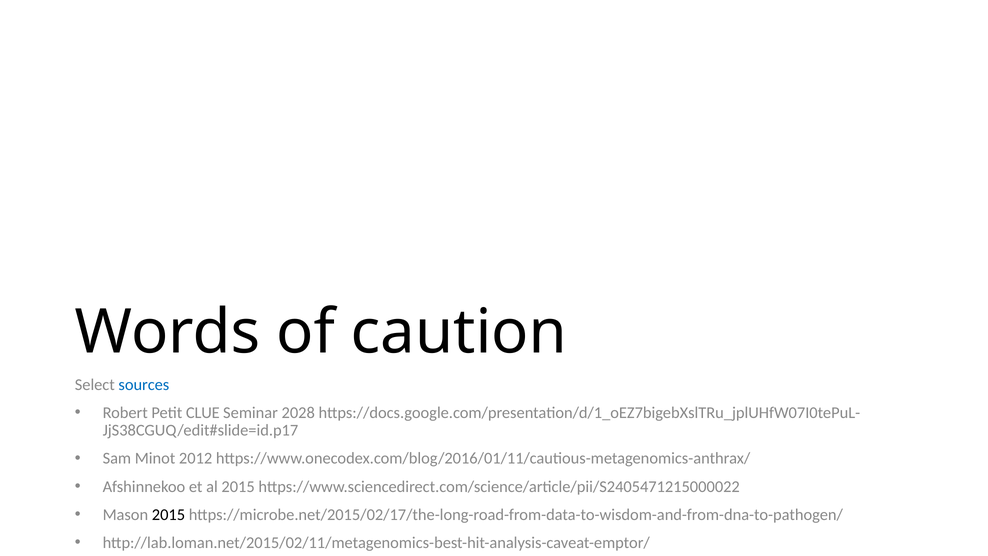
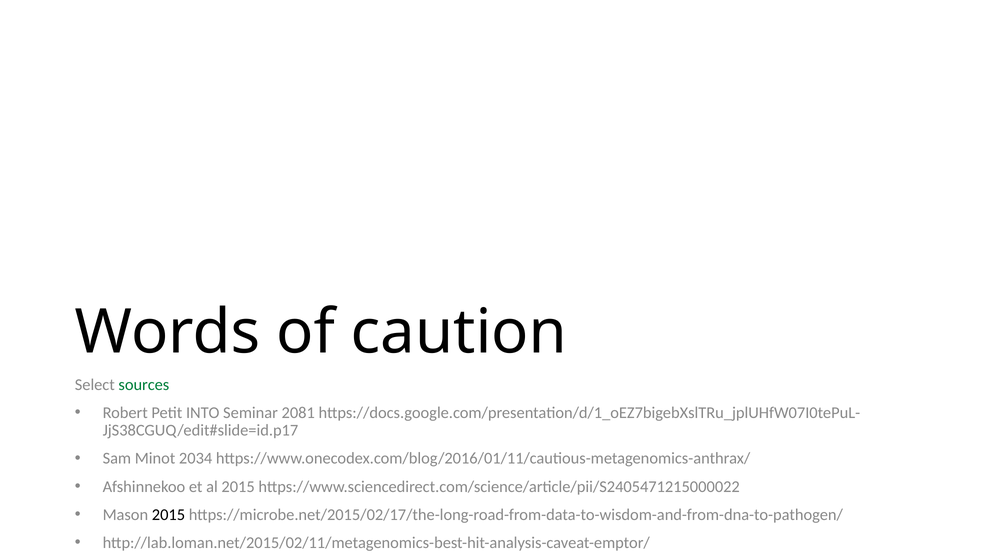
sources colour: blue -> green (144, 384)
CLUE: CLUE -> INTO (203, 412)
2028: 2028 -> 2081 (298, 412)
2012: 2012 -> 2034 (196, 458)
